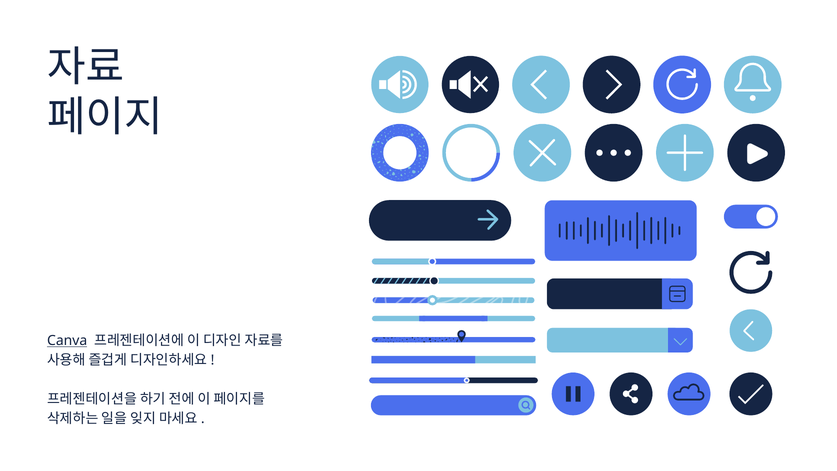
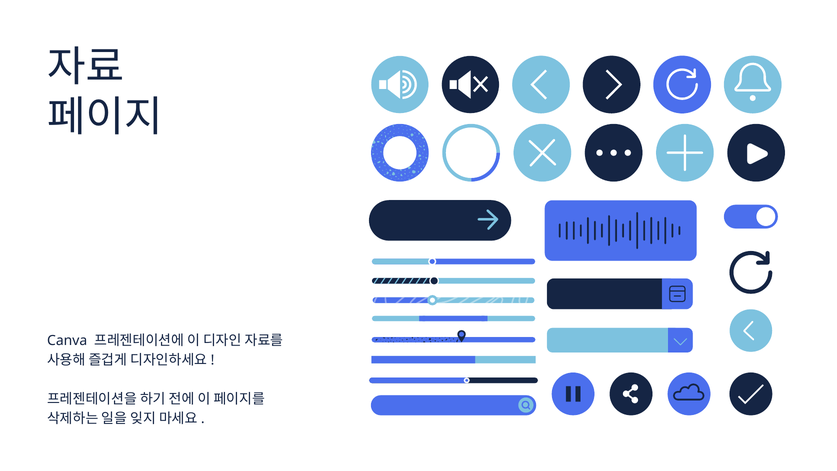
Canva underline: present -> none (67, 341)
